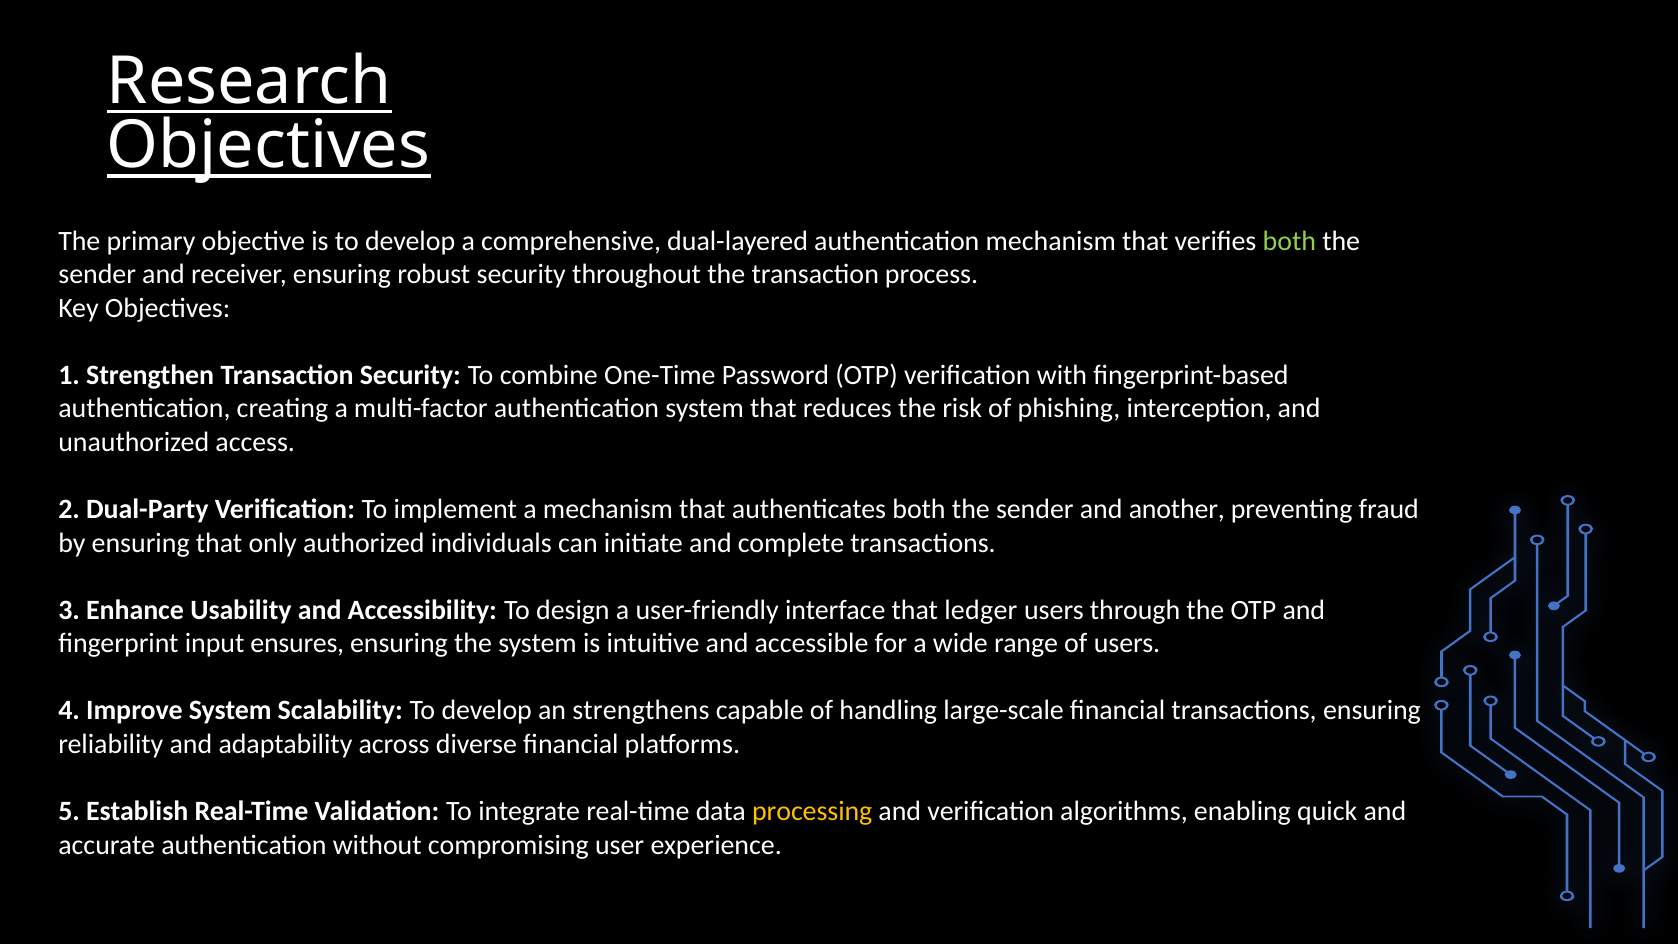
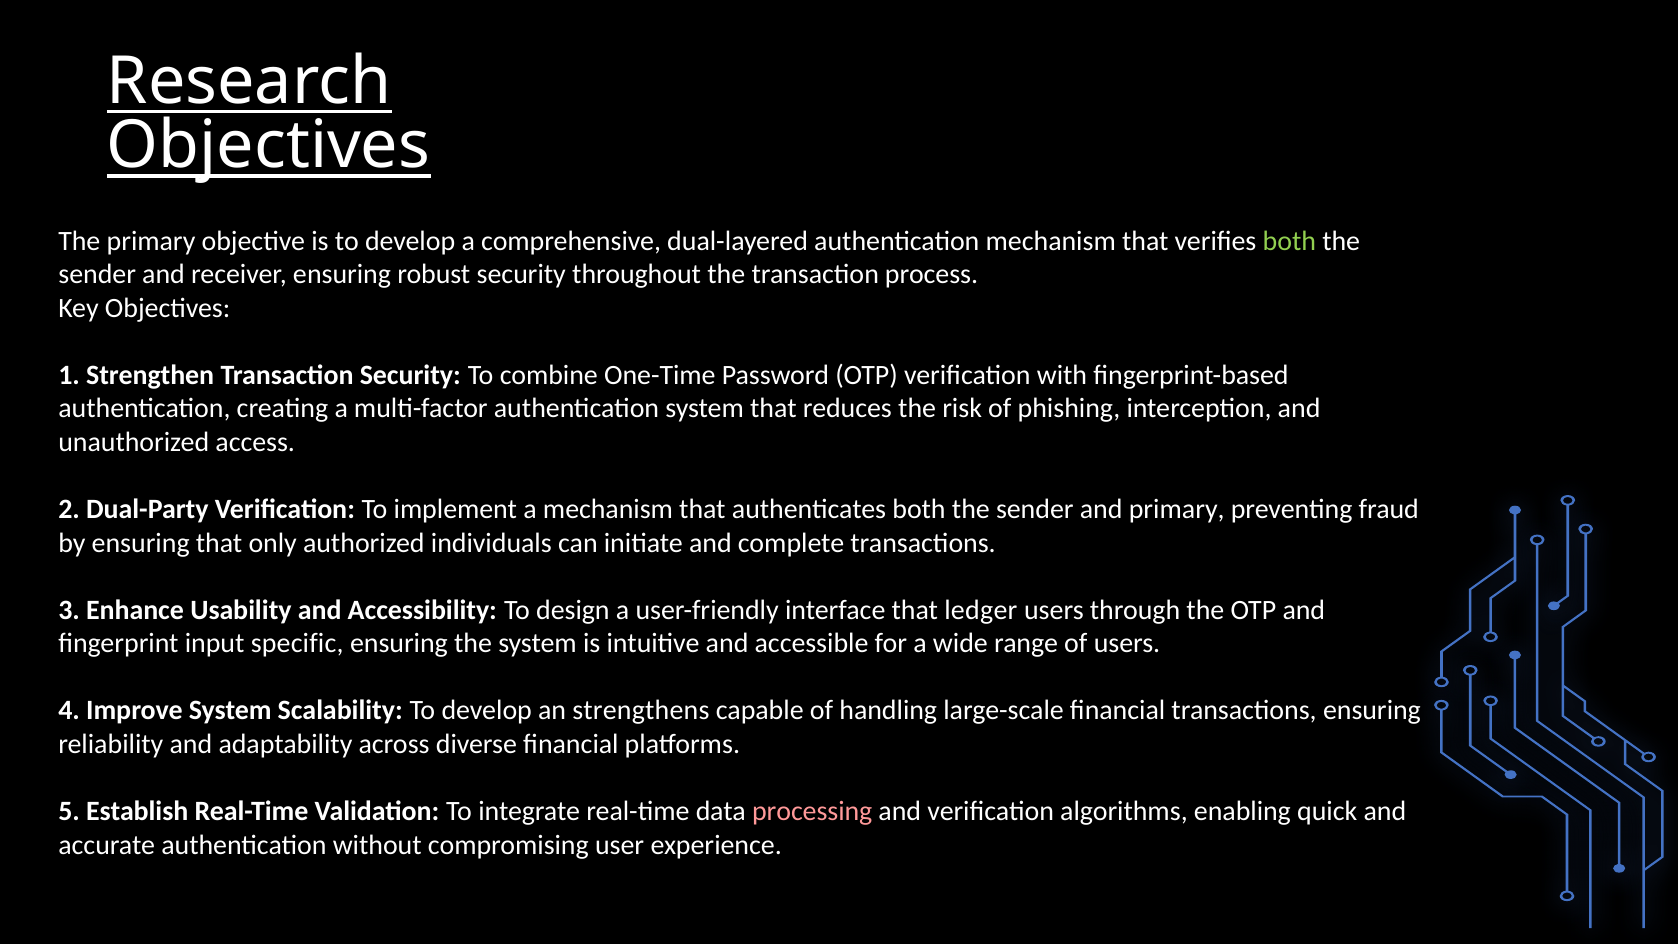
and another: another -> primary (1177, 509)
ensures: ensures -> specific (297, 643)
processing colour: yellow -> pink (812, 811)
